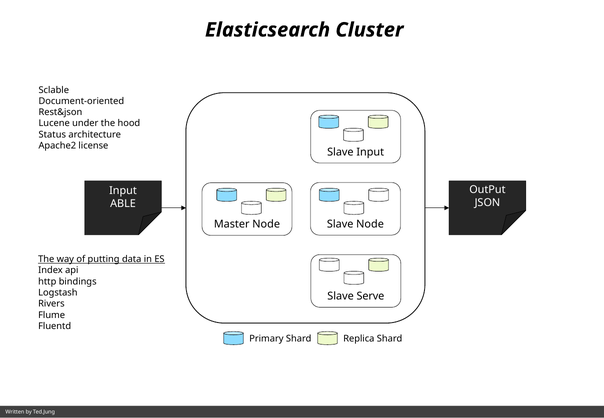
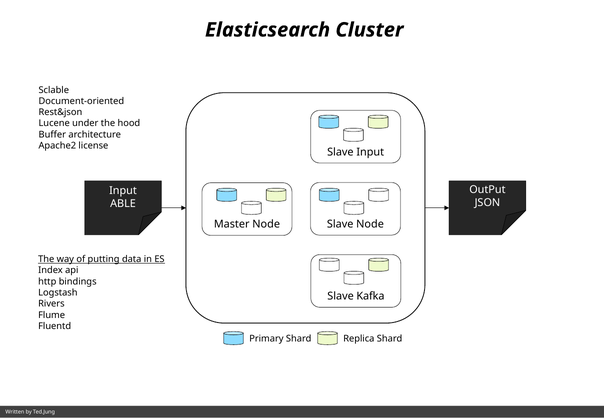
Status: Status -> Buffer (52, 135)
Serve: Serve -> Kafka (370, 296)
